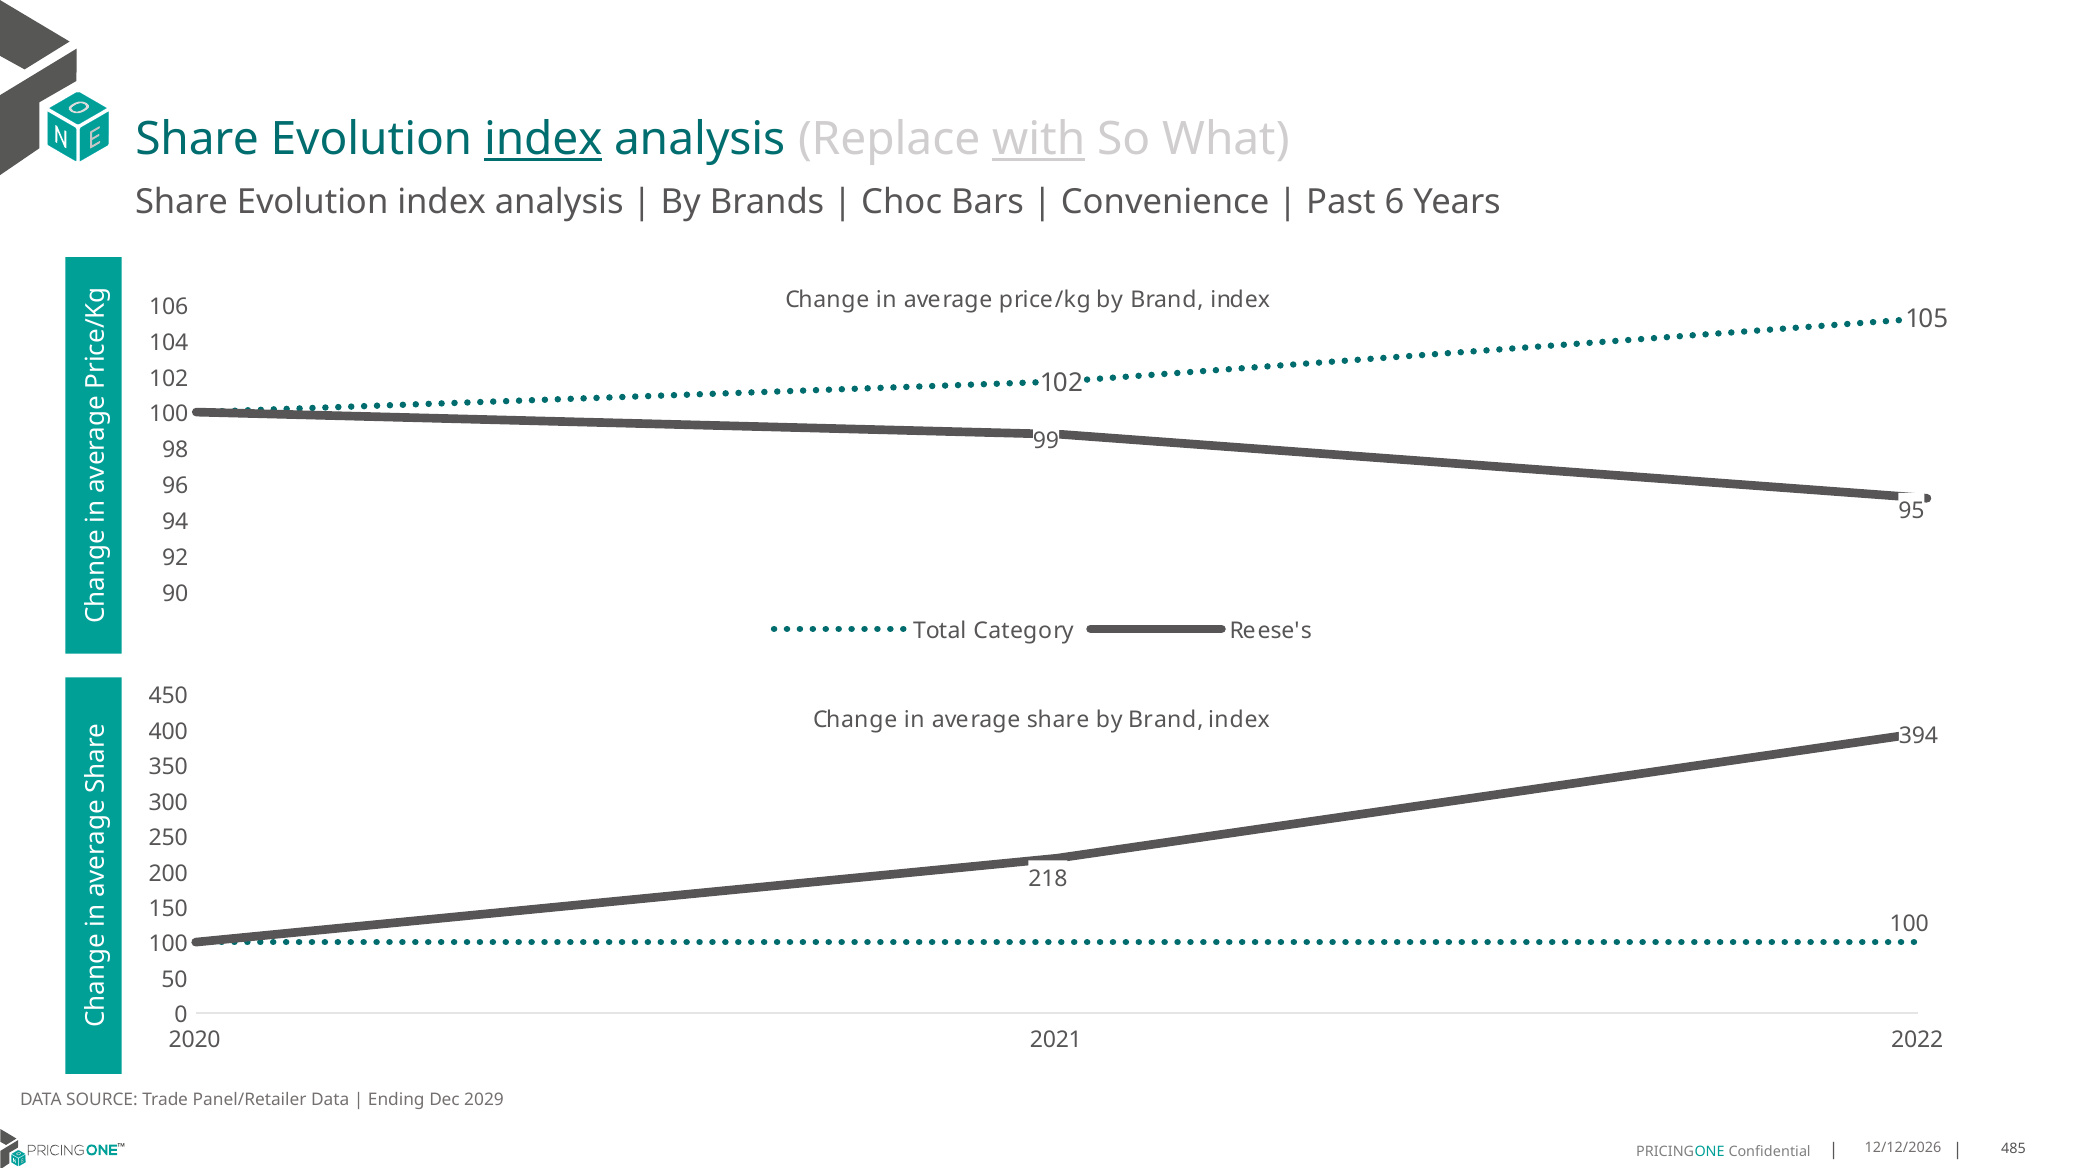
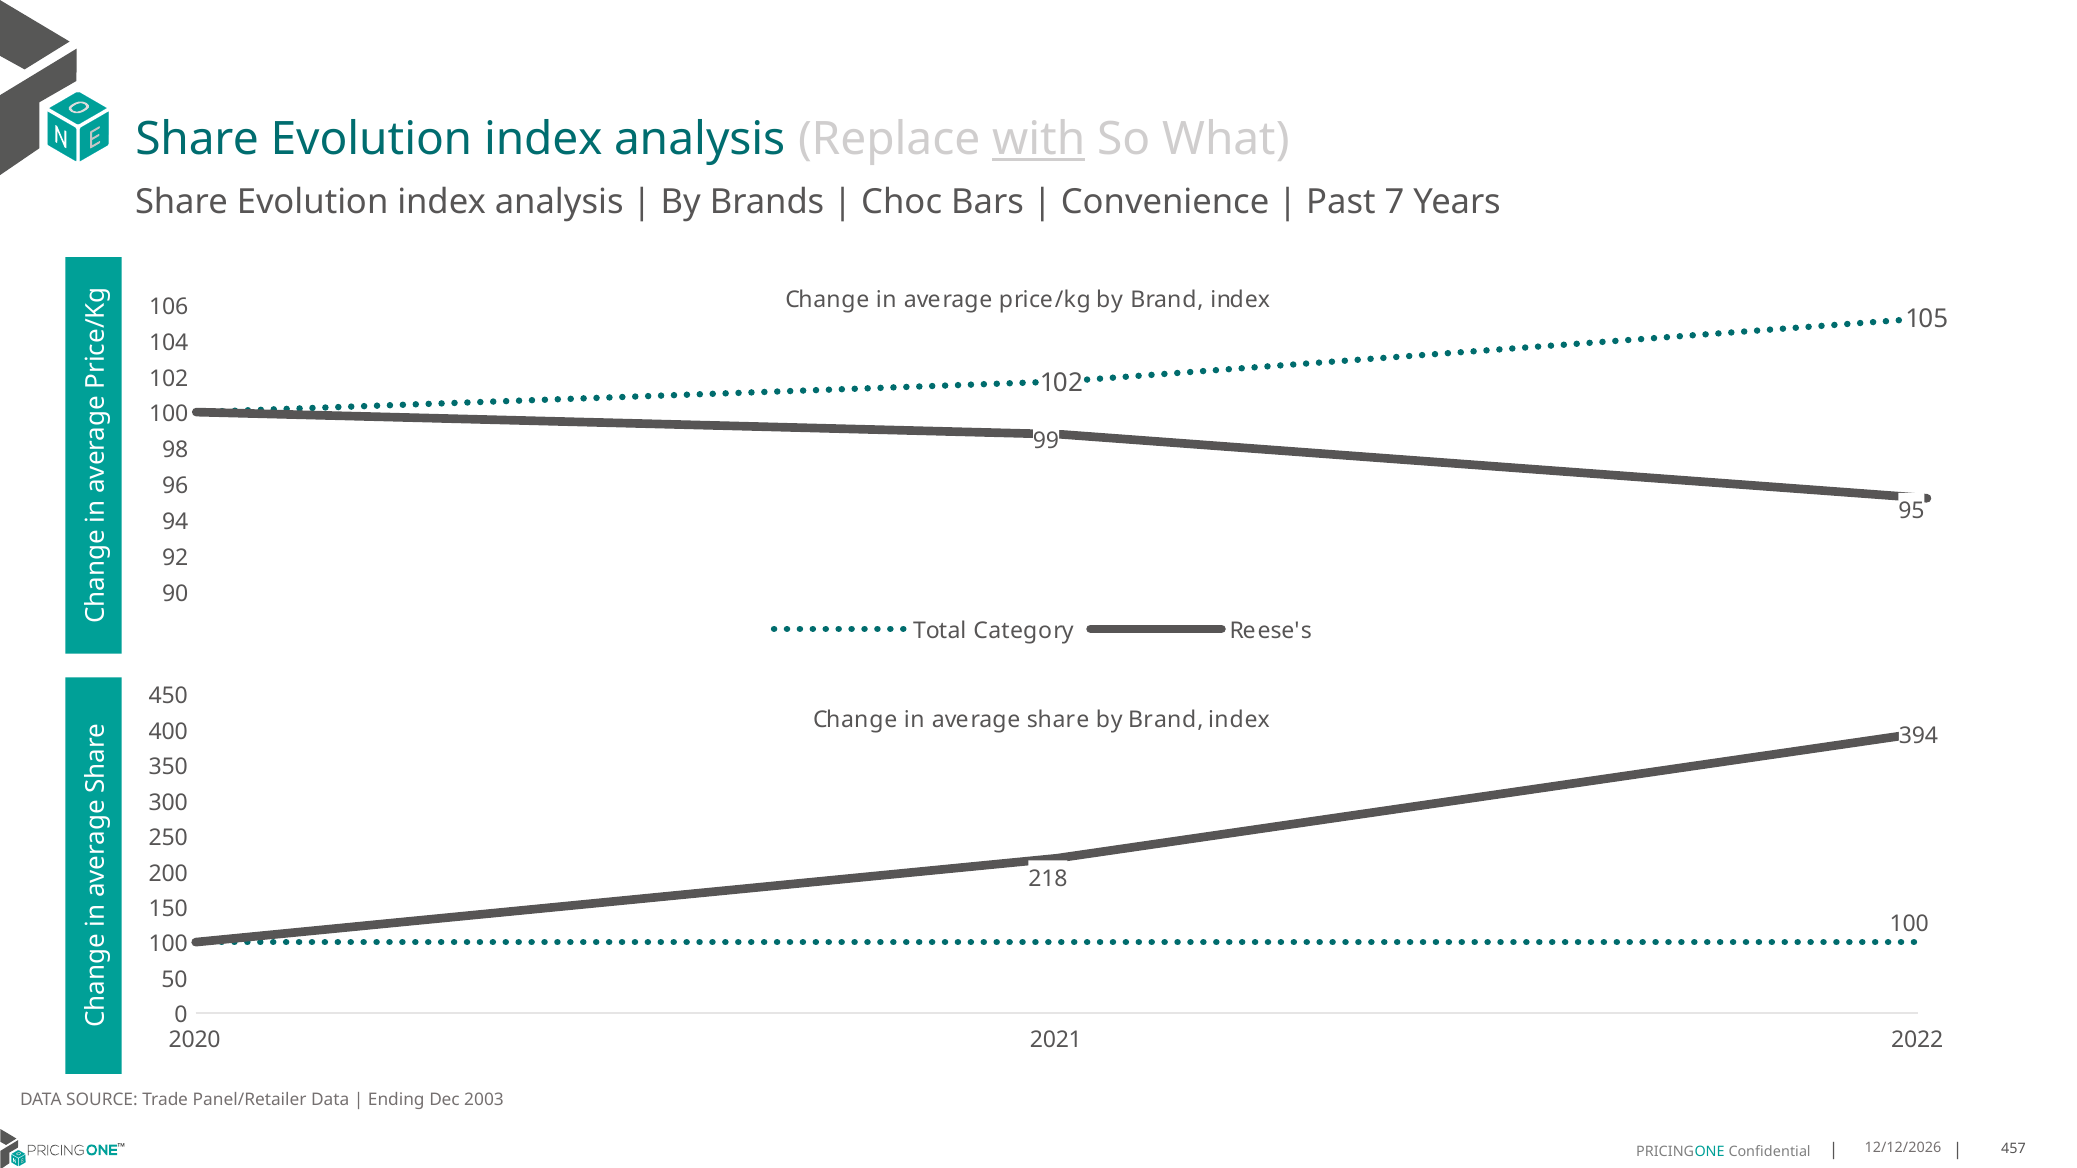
index underline: present -> none (543, 140)
6: 6 -> 7 (1394, 202)
2029: 2029 -> 2003 (484, 1100)
485: 485 -> 457 (2013, 1149)
